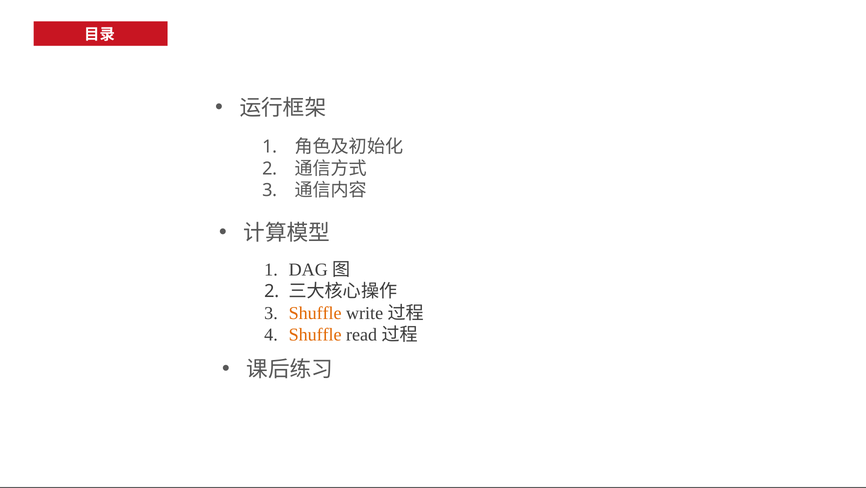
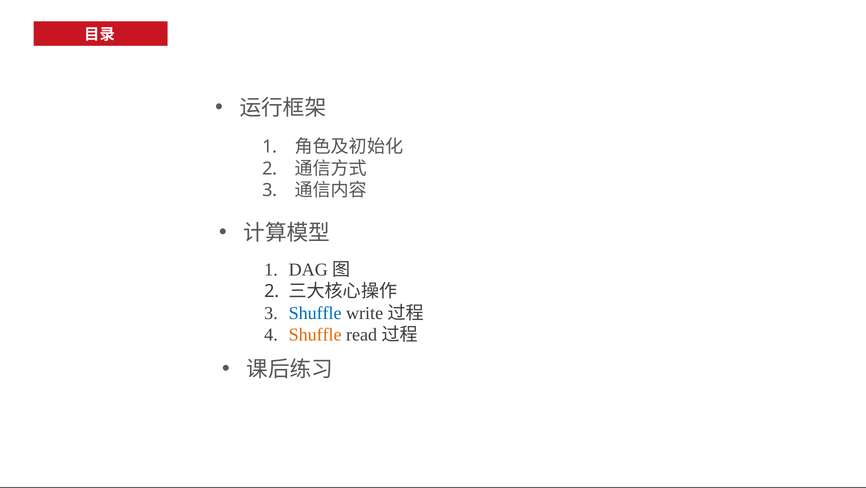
Shuffle colour: orange -> blue (315, 313)
